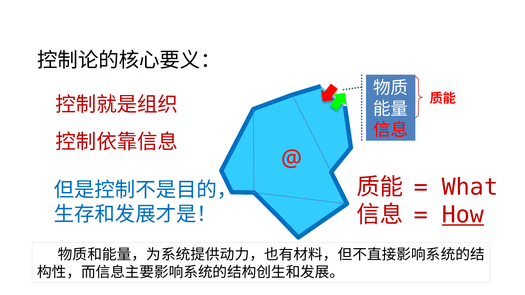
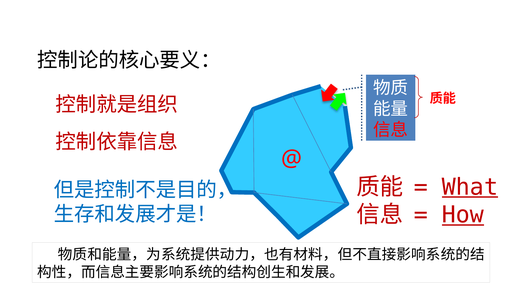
What underline: none -> present (470, 187)
